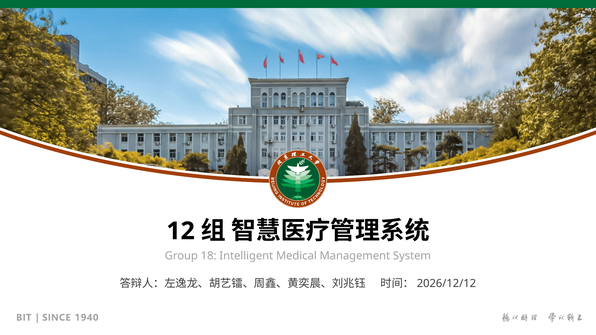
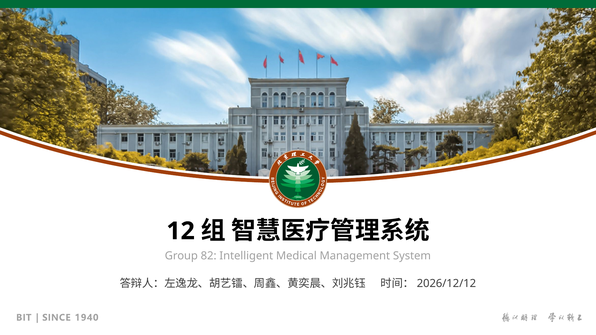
18: 18 -> 82 (209, 256)
